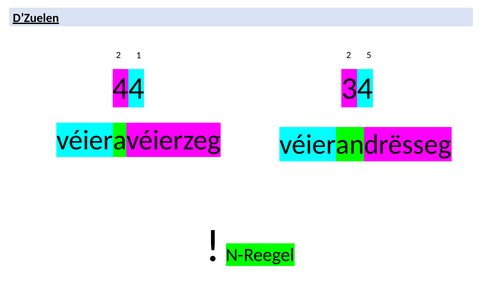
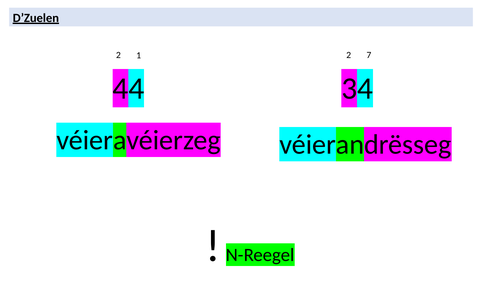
5: 5 -> 7 (369, 55)
